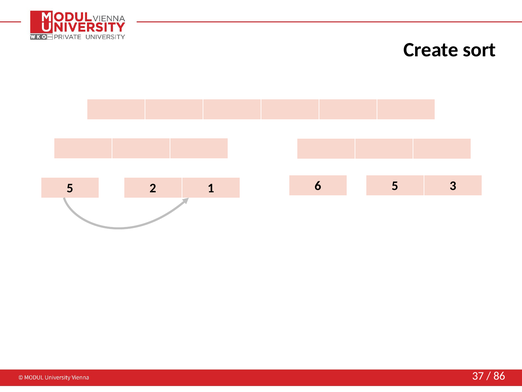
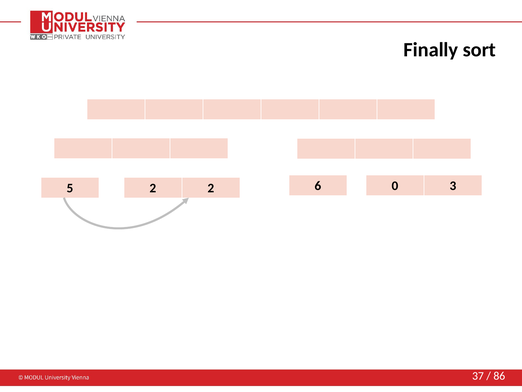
Create: Create -> Finally (431, 50)
2 1: 1 -> 2 (211, 188)
6 5: 5 -> 0 (395, 185)
